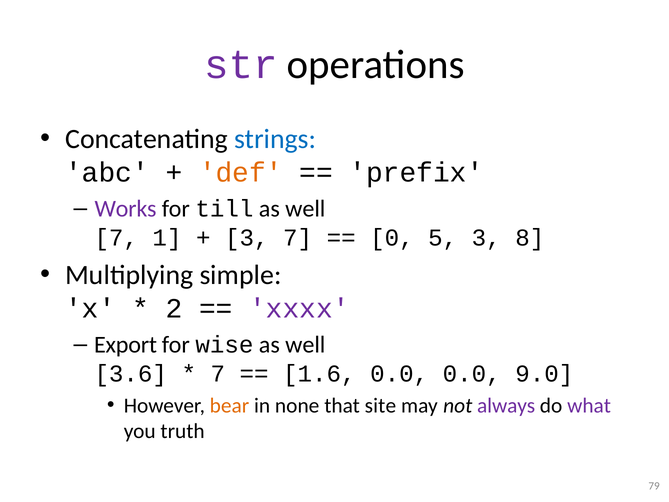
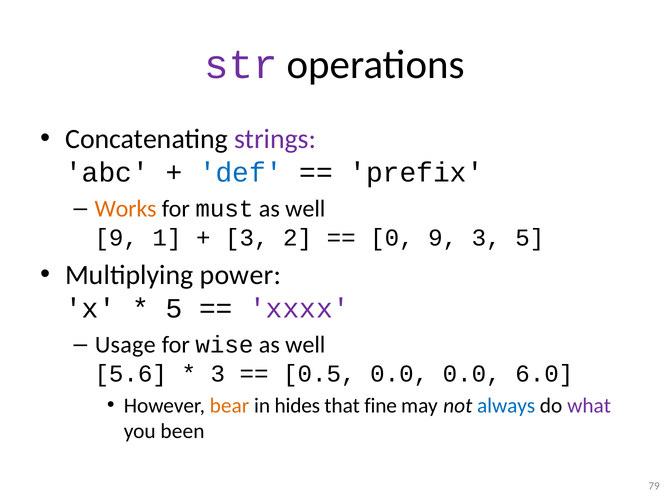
strings colour: blue -> purple (275, 139)
def colour: orange -> blue (241, 173)
Works colour: purple -> orange (126, 209)
till: till -> must (224, 209)
7: 7 -> 9 (116, 238)
3 7: 7 -> 2 (298, 238)
0 5: 5 -> 9 (443, 238)
3 8: 8 -> 5 (530, 238)
simple: simple -> power (240, 275)
2: 2 -> 5 (174, 309)
Export: Export -> Usage (125, 345)
3.6: 3.6 -> 5.6 (131, 374)
7: 7 -> 3 (218, 374)
1.6: 1.6 -> 0.5 (319, 374)
9.0: 9.0 -> 6.0 (544, 374)
none: none -> hides (297, 405)
site: site -> fine (381, 405)
always colour: purple -> blue (506, 405)
truth: truth -> been (183, 431)
